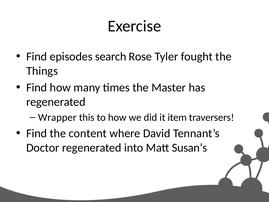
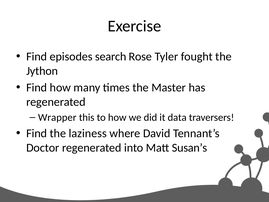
Things: Things -> Jython (42, 71)
item: item -> data (177, 117)
content: content -> laziness (88, 133)
